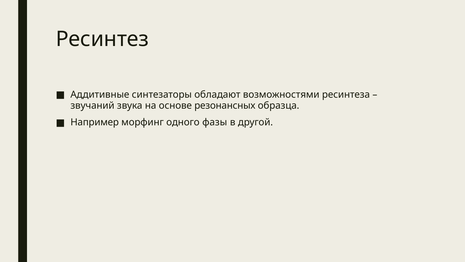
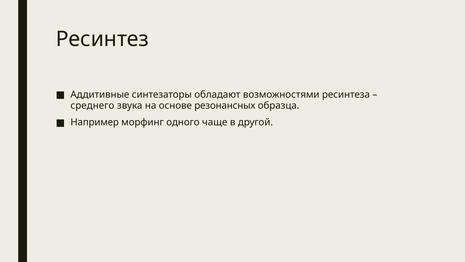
звучаний: звучаний -> среднего (92, 105)
фазы: фазы -> чаще (215, 122)
